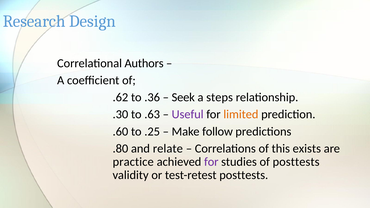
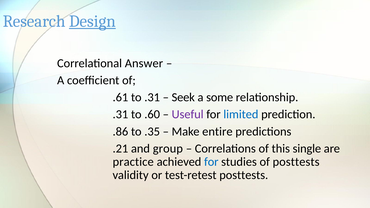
Design underline: none -> present (92, 21)
Authors: Authors -> Answer (144, 63)
.62: .62 -> .61 (120, 97)
to .36: .36 -> .31 (152, 97)
steps: steps -> some (220, 97)
.30: .30 -> .31 (120, 114)
.63: .63 -> .60 (152, 114)
limited colour: orange -> blue (241, 114)
.60: .60 -> .86 (120, 132)
.25: .25 -> .35 (152, 132)
follow: follow -> entire (217, 132)
.80: .80 -> .21 (120, 149)
relate: relate -> group (168, 149)
exists: exists -> single (307, 149)
for colour: purple -> blue (211, 162)
